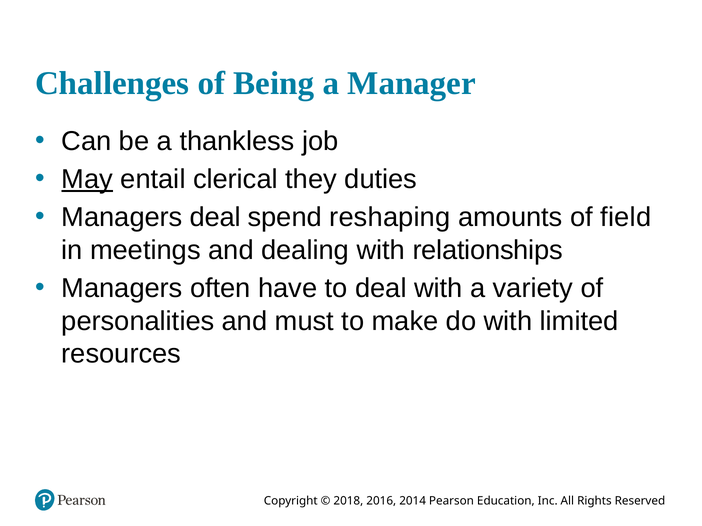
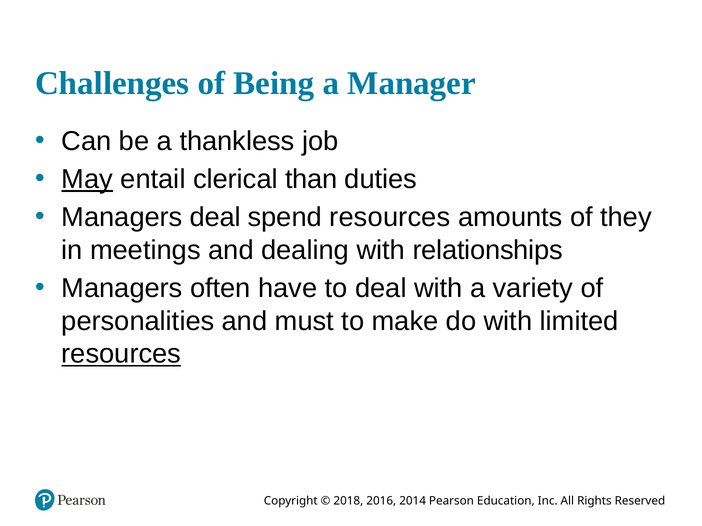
they: they -> than (311, 179)
spend reshaping: reshaping -> resources (390, 218)
field: field -> they (626, 218)
resources underline: none -> present (121, 354)
